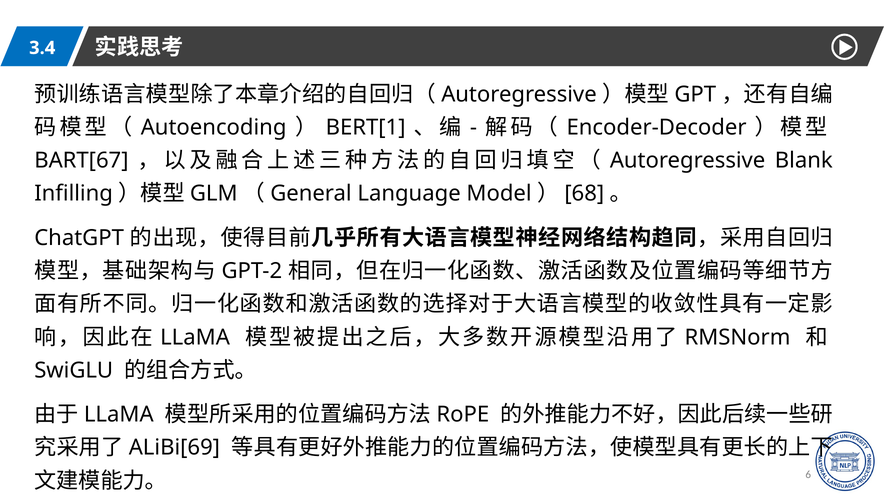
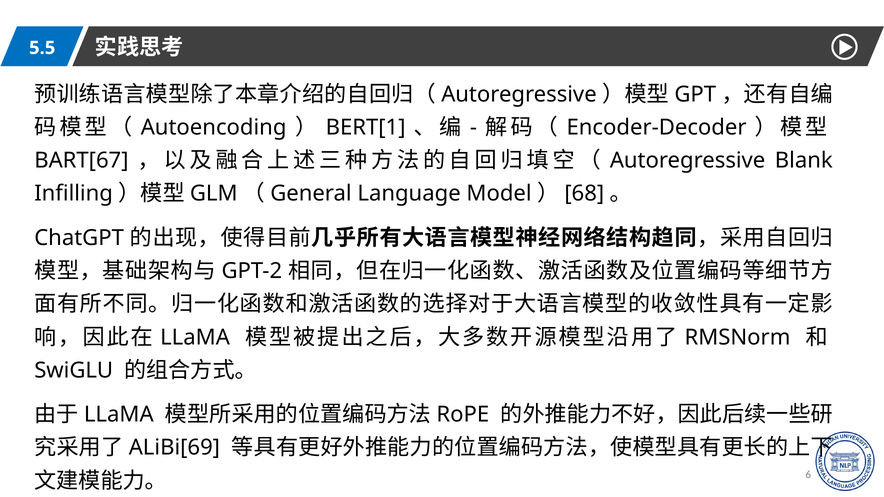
3.4: 3.4 -> 5.5 (42, 48)
